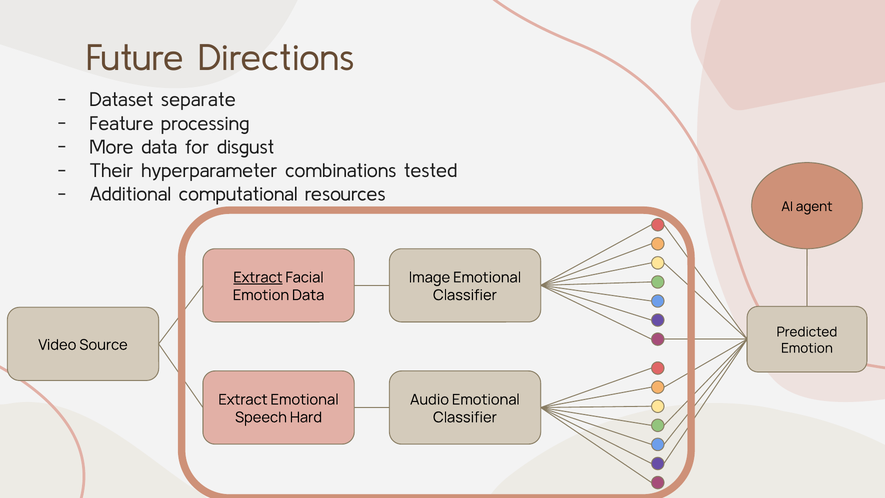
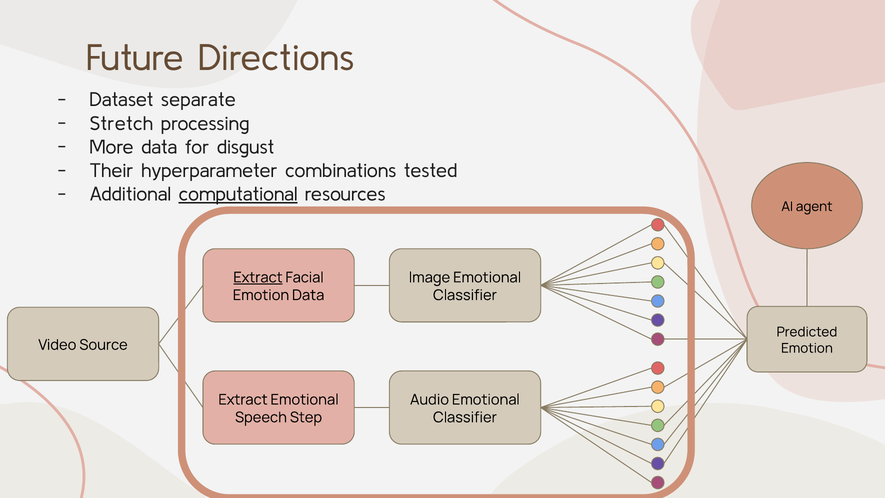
Feature: Feature -> Stretch (121, 124)
computational underline: none -> present (238, 194)
Hard: Hard -> Step (306, 417)
